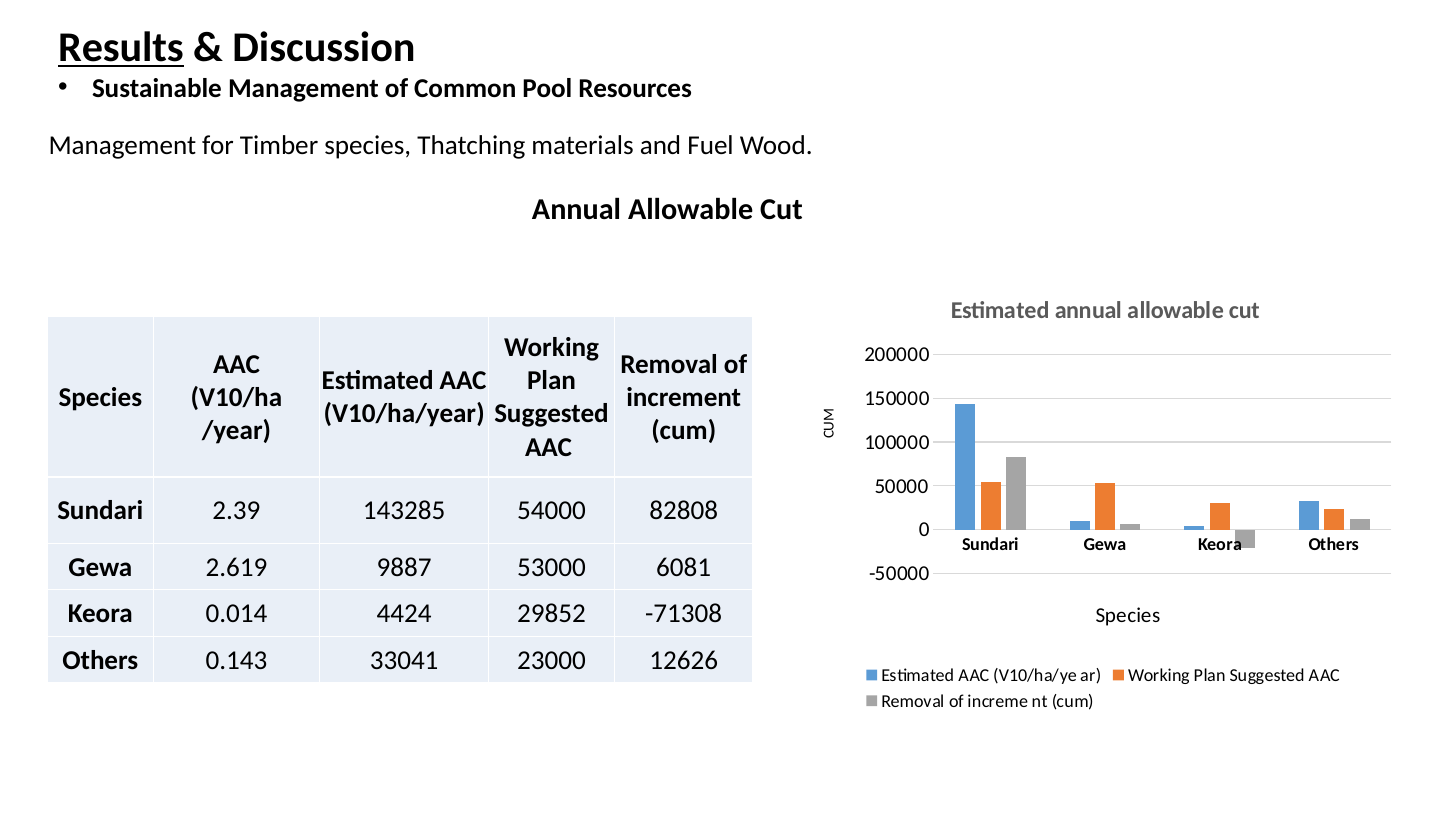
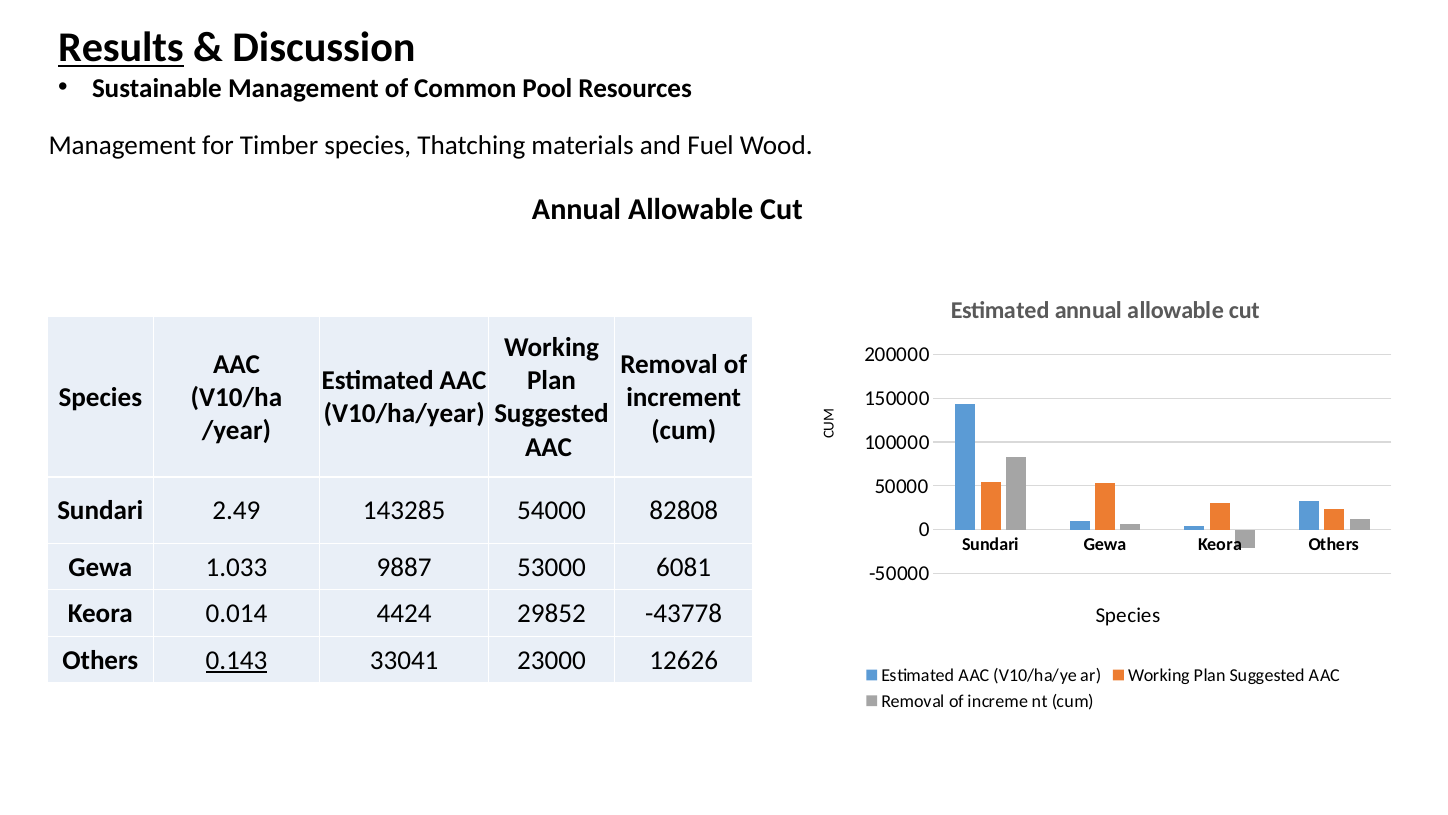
2.39: 2.39 -> 2.49 (236, 511)
2.619: 2.619 -> 1.033 (236, 567)
-71308: -71308 -> -43778 (684, 614)
0.143 underline: none -> present (236, 660)
